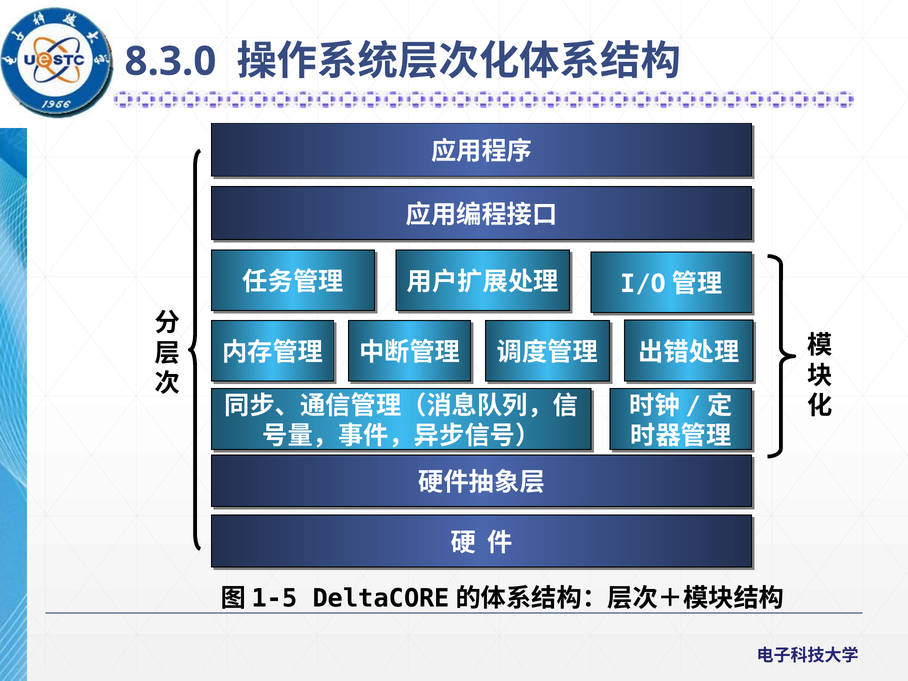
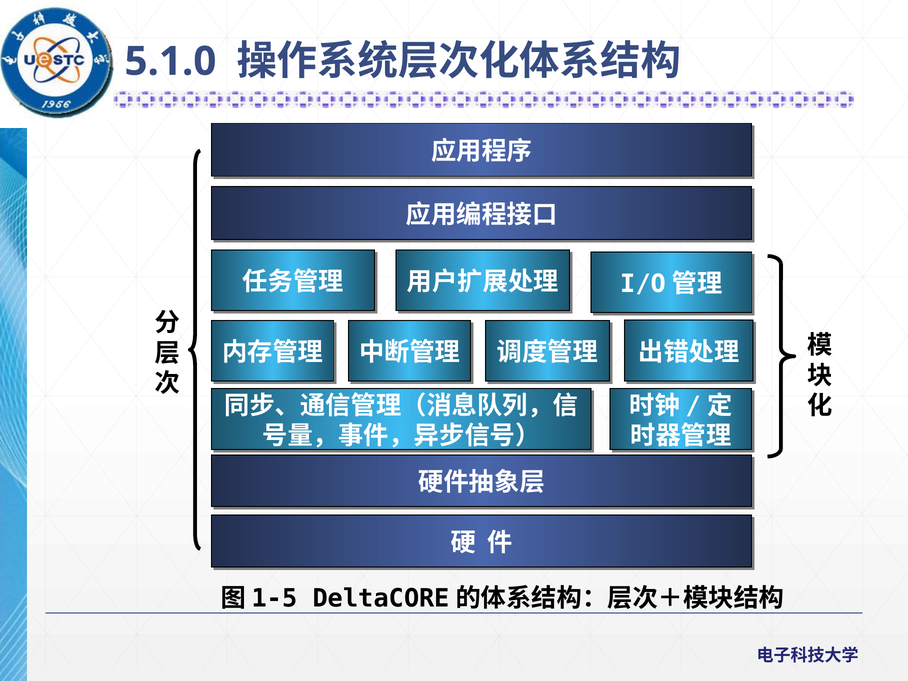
8.3.0: 8.3.0 -> 5.1.0 (170, 61)
